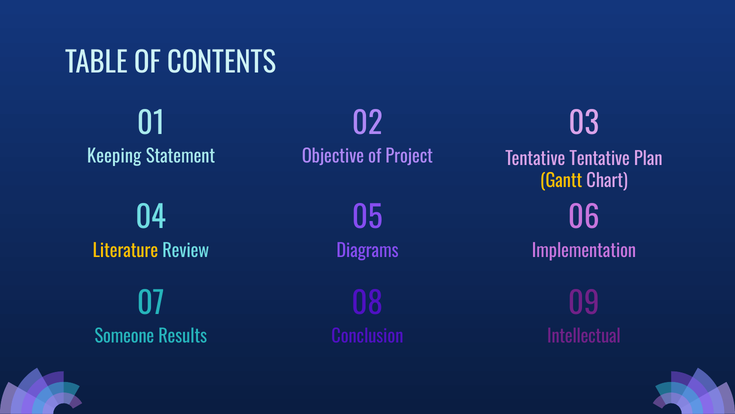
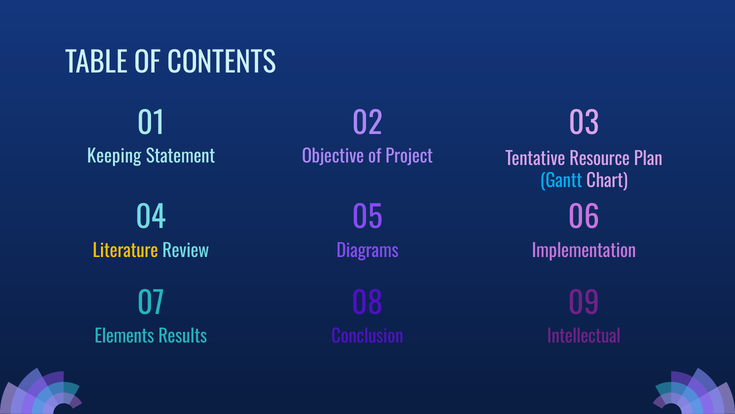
Tentative Tentative: Tentative -> Resource (600, 159)
Gantt colour: yellow -> light blue (561, 181)
Someone: Someone -> Elements (124, 336)
